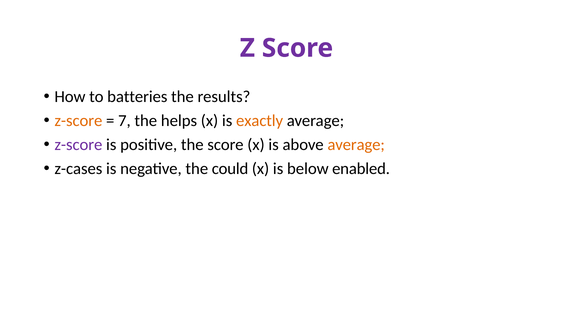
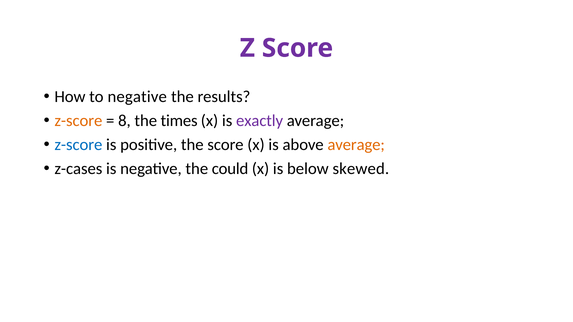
to batteries: batteries -> negative (137, 97)
7: 7 -> 8 (124, 121)
helps: helps -> times (179, 121)
exactly colour: orange -> purple (260, 121)
z-score colour: purple -> blue (78, 145)
enabled: enabled -> skewed (361, 169)
